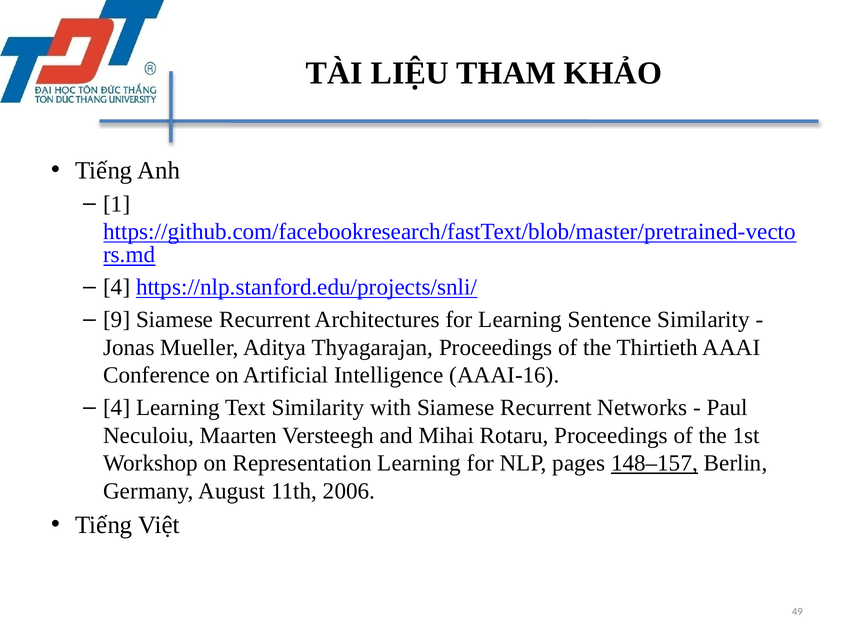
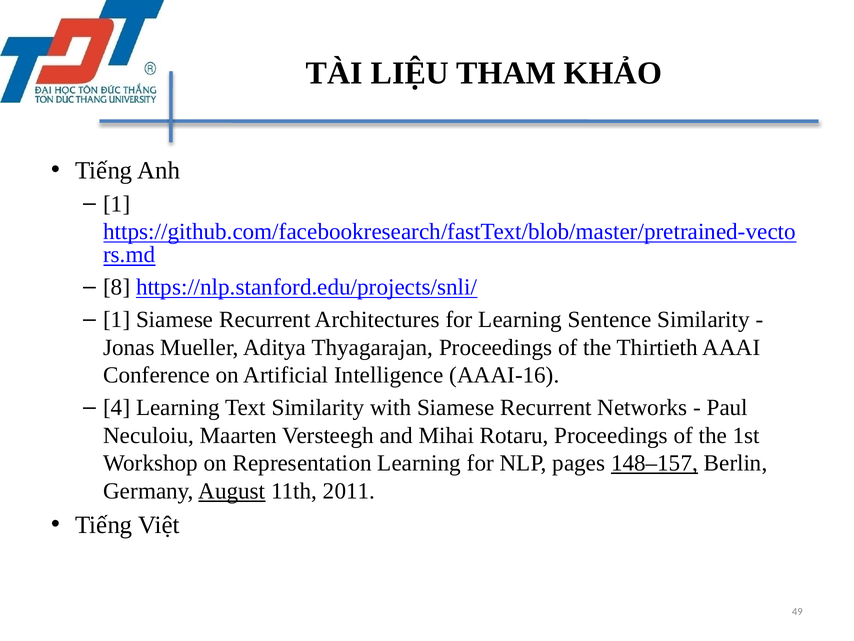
4: 4 -> 8 (117, 287)
9: 9 -> 1 (117, 319)
August underline: none -> present (232, 491)
2006: 2006 -> 2011 (349, 491)
